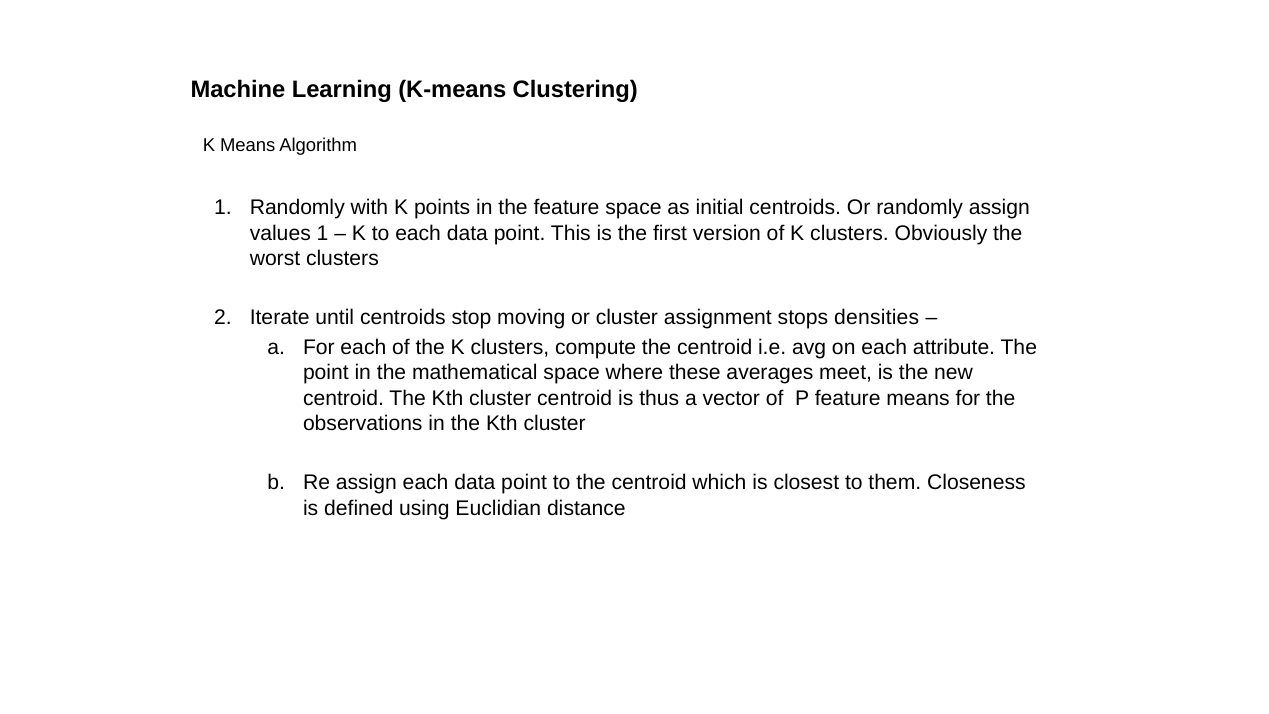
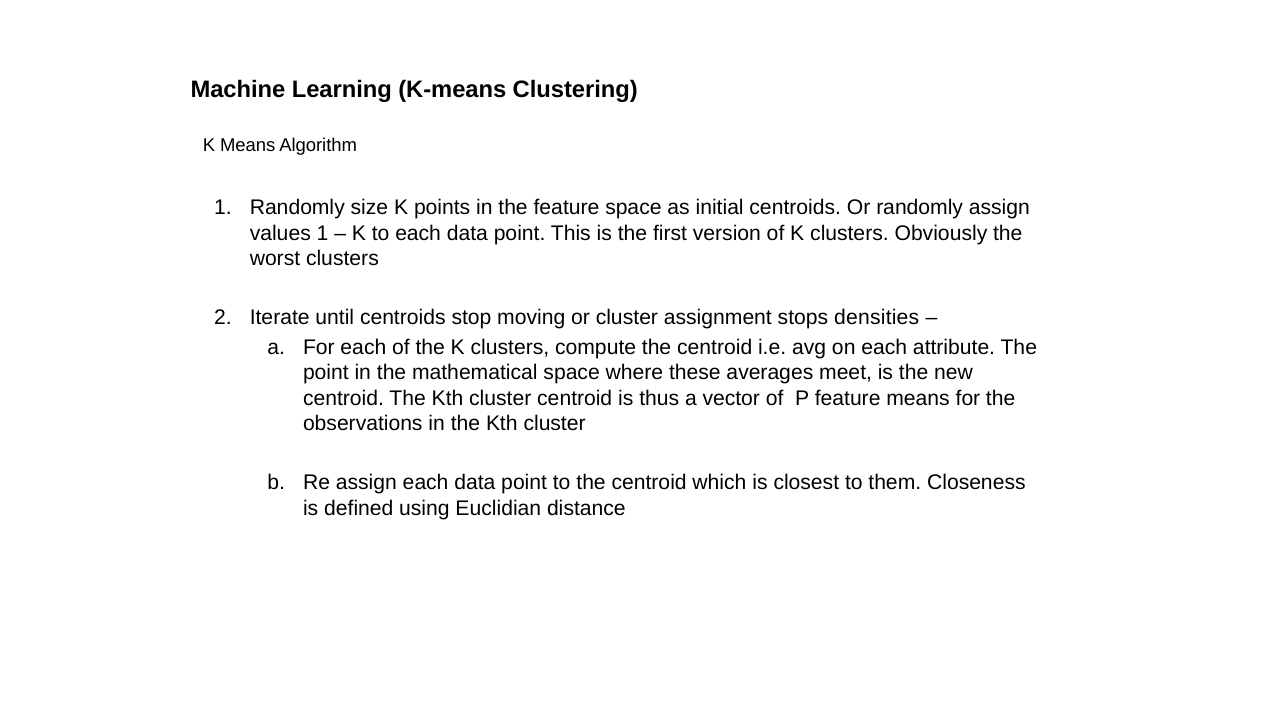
with: with -> size (369, 208)
